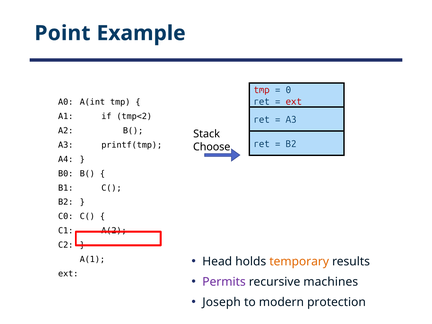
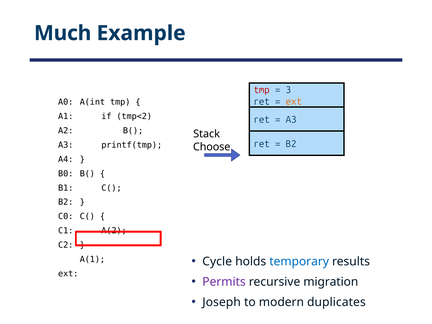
Point: Point -> Much (63, 33)
0: 0 -> 3 (288, 90)
ext colour: red -> orange (294, 102)
Head: Head -> Cycle (217, 261)
temporary colour: orange -> blue (299, 261)
machines: machines -> migration (331, 282)
protection: protection -> duplicates (336, 302)
